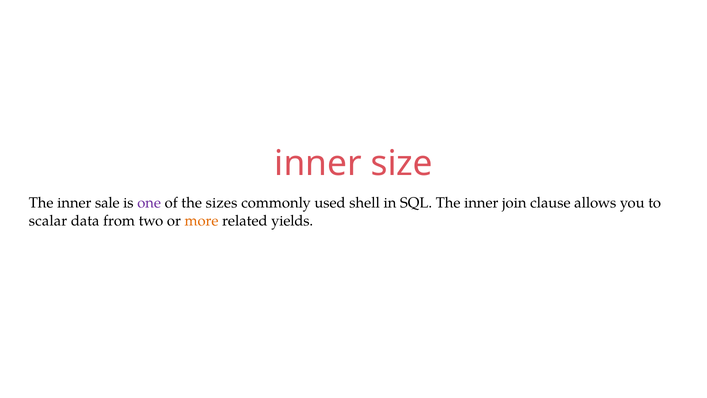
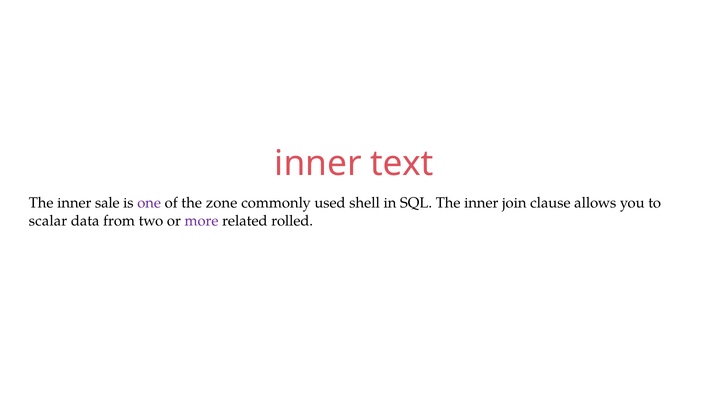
size: size -> text (402, 163)
sizes: sizes -> zone (222, 203)
more colour: orange -> purple (202, 221)
yields: yields -> rolled (292, 221)
